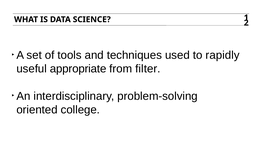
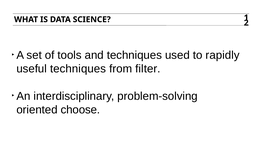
useful appropriate: appropriate -> techniques (78, 69)
college: college -> choose (80, 110)
